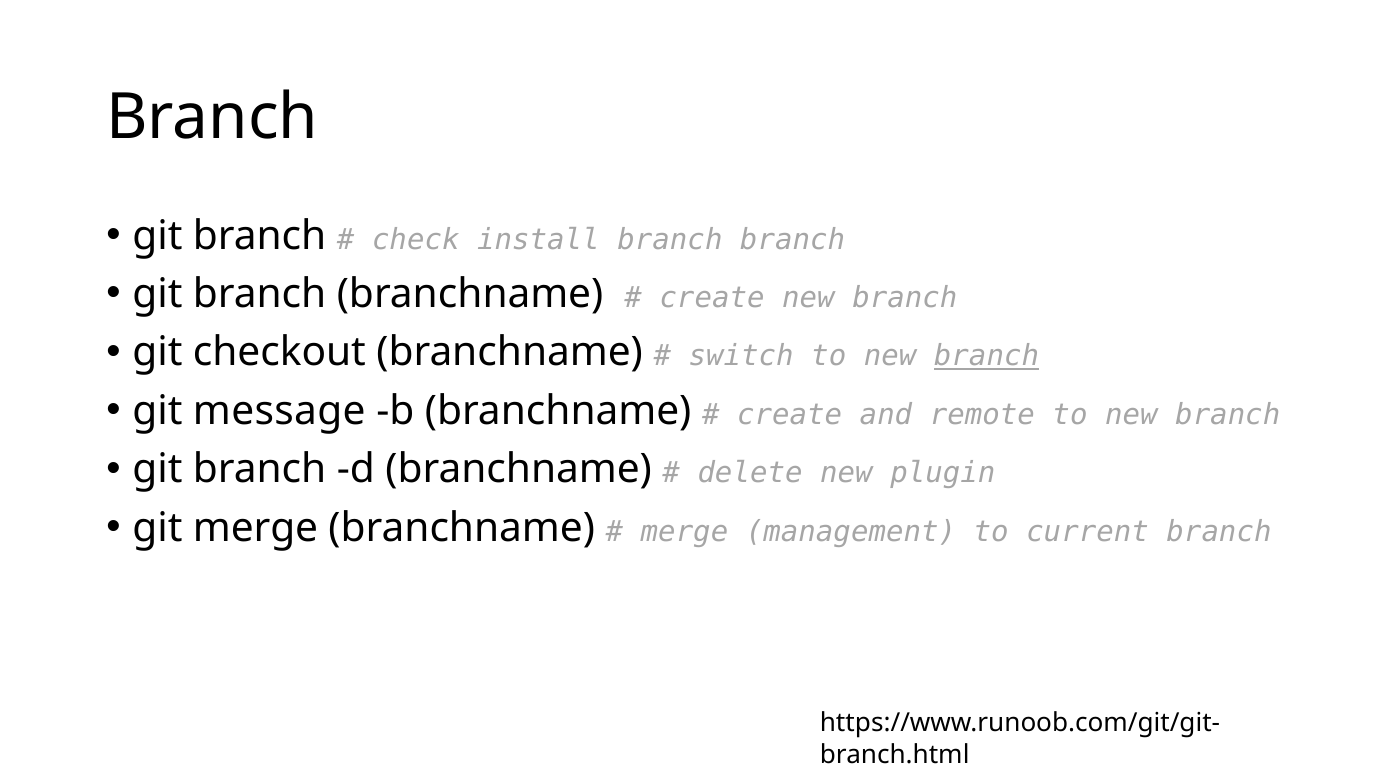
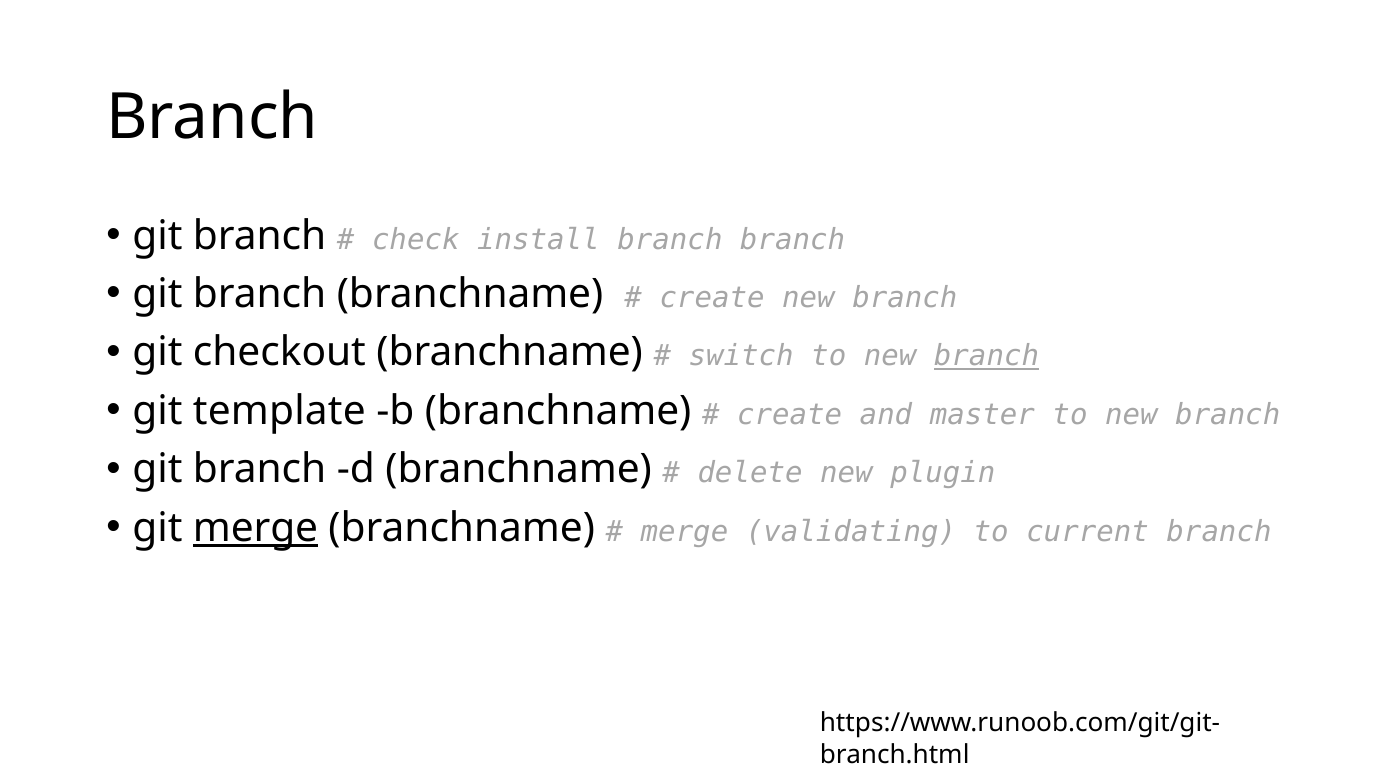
message: message -> template (279, 411)
remote: remote -> master (982, 415)
merge underline: none -> present (256, 528)
management: management -> validating (851, 532)
